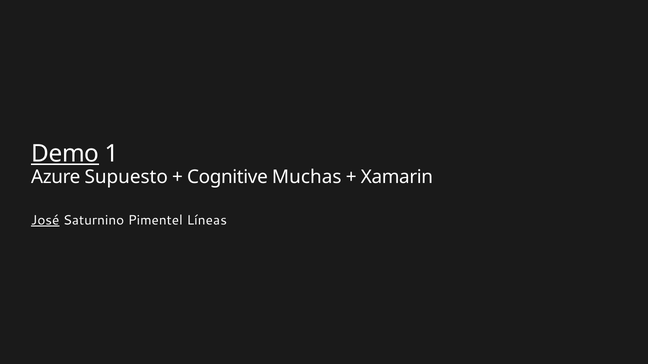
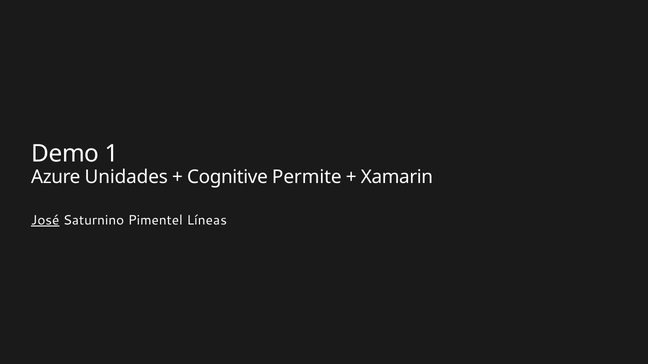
Demo underline: present -> none (65, 154)
Supuesto: Supuesto -> Unidades (126, 177)
Muchas: Muchas -> Permite (307, 177)
